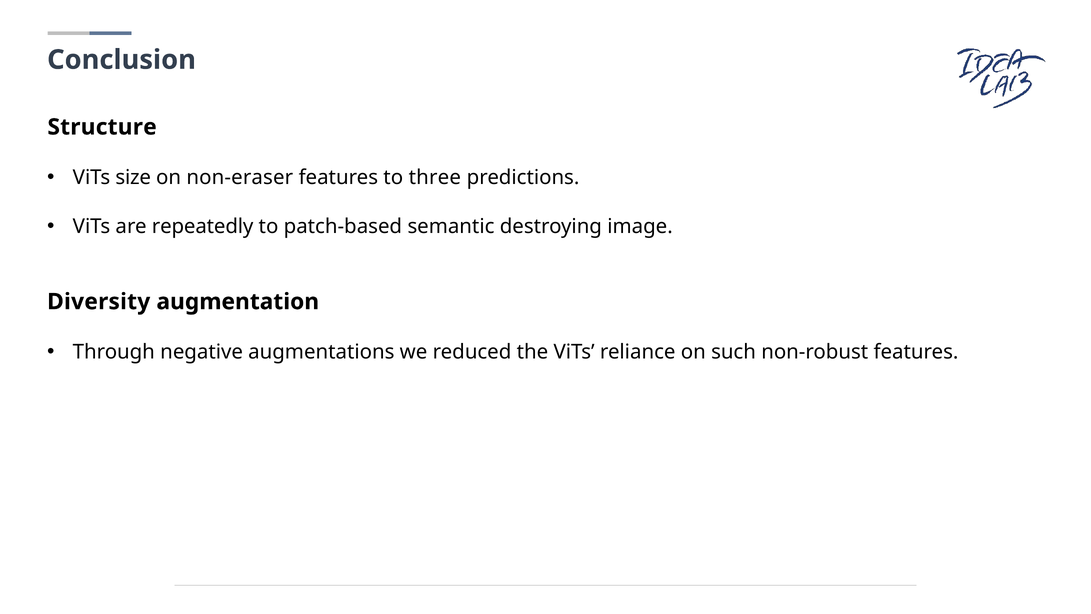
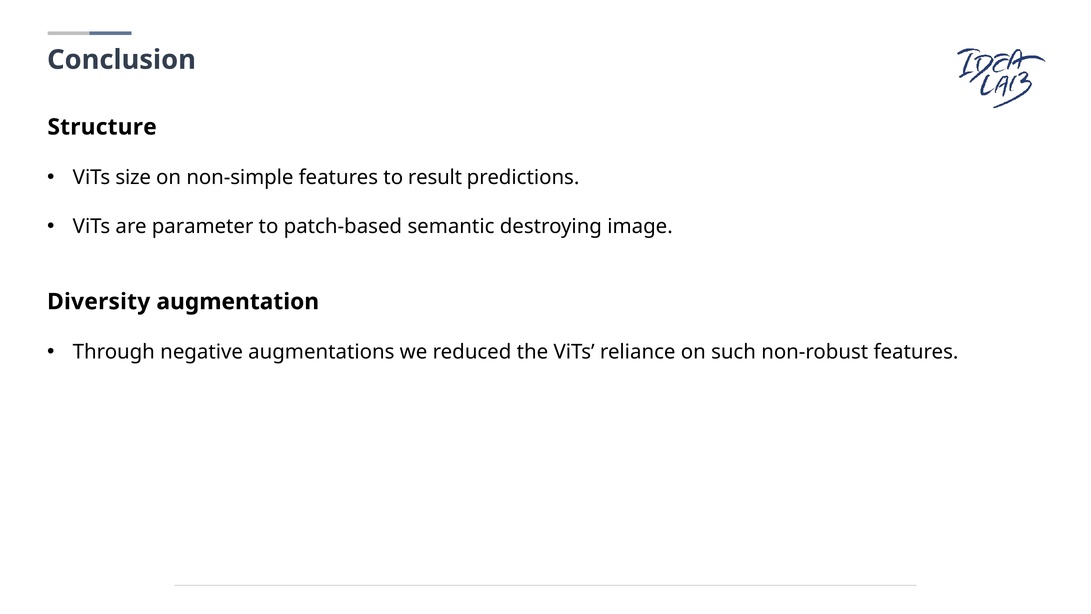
non-eraser: non-eraser -> non-simple (240, 177)
three: three -> result (435, 177)
repeatedly: repeatedly -> parameter (203, 226)
